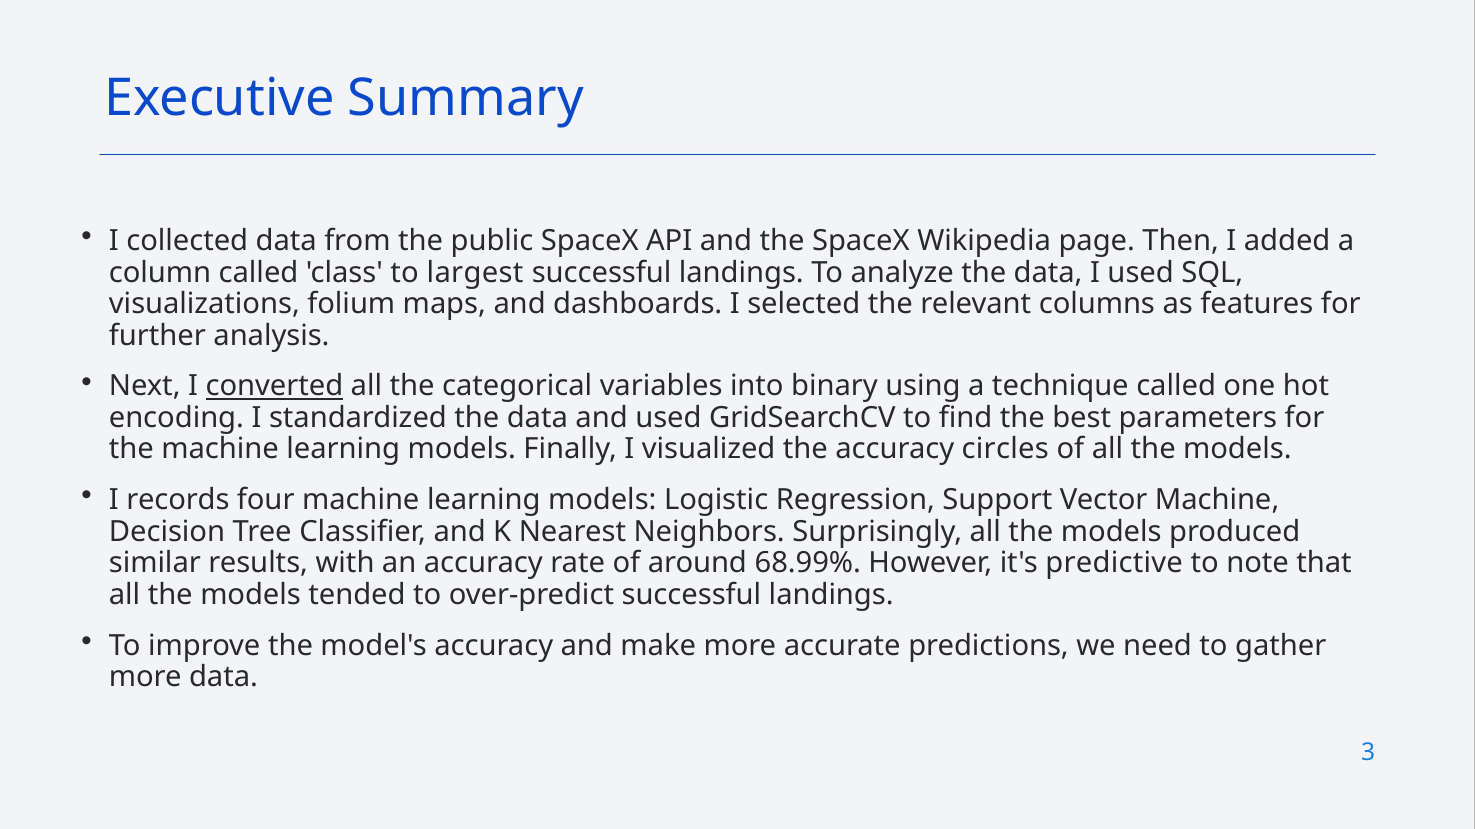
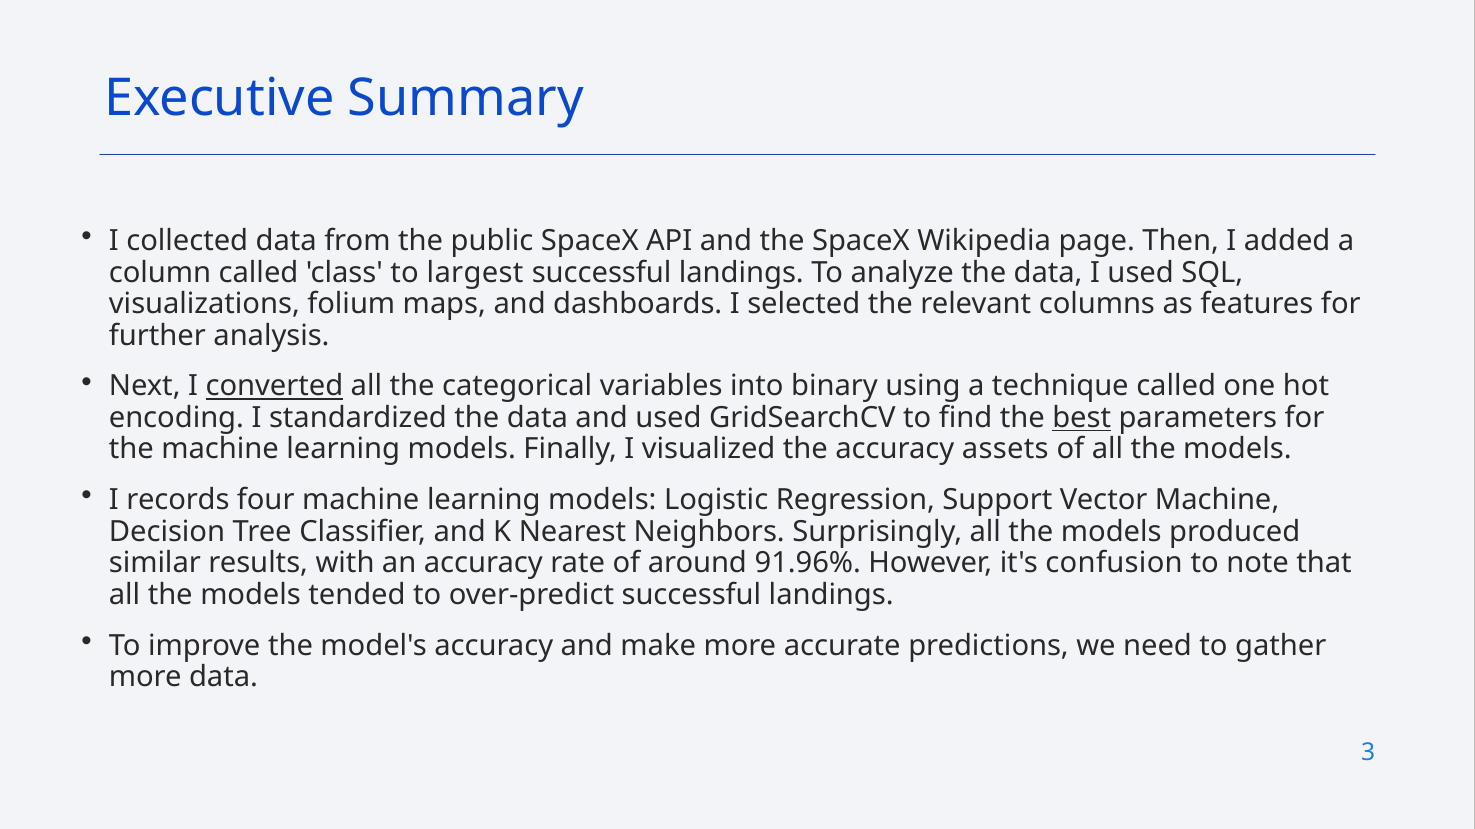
best underline: none -> present (1082, 418)
circles: circles -> assets (1005, 450)
68.99%: 68.99% -> 91.96% (808, 564)
predictive: predictive -> confusion (1114, 564)
